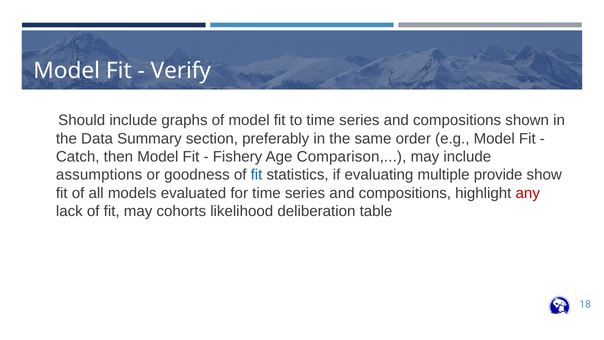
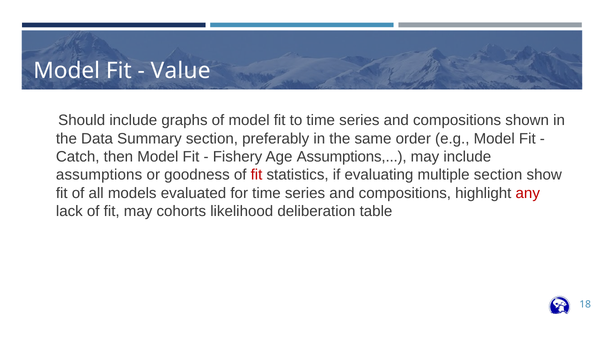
Verify: Verify -> Value (181, 71)
Age Comparison: Comparison -> Assumptions (352, 157)
fit colour: blue -> red (257, 175)
multiple provide: provide -> section (498, 175)
